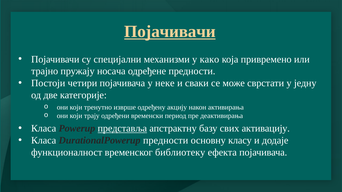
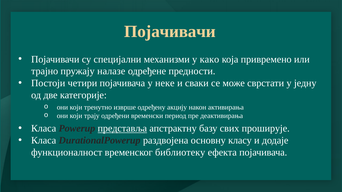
Појачивачи underline: present -> none (170, 32)
носача: носача -> налазе (111, 71)
активацију: активацију -> проширује (266, 129)
DurationalPowerup предности: предности -> раздвојена (166, 141)
